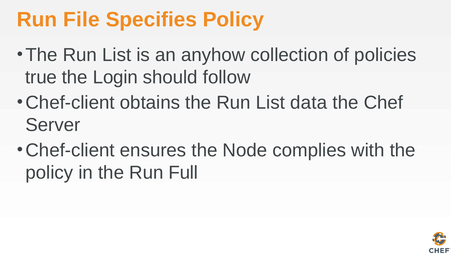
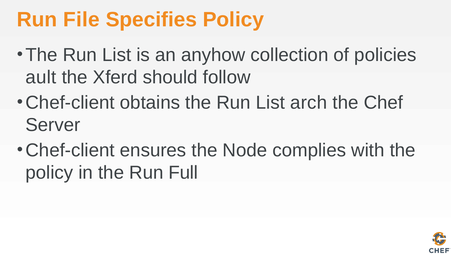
true: true -> ault (41, 77)
Login: Login -> Xferd (115, 77)
data: data -> arch (309, 102)
